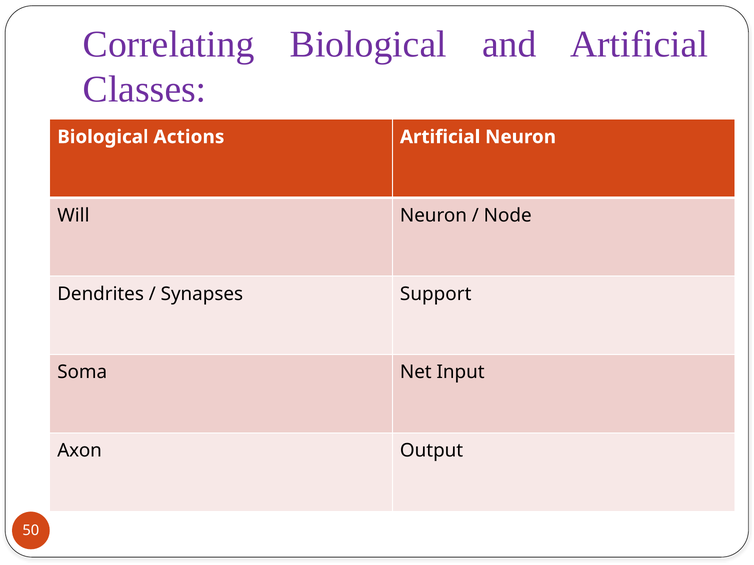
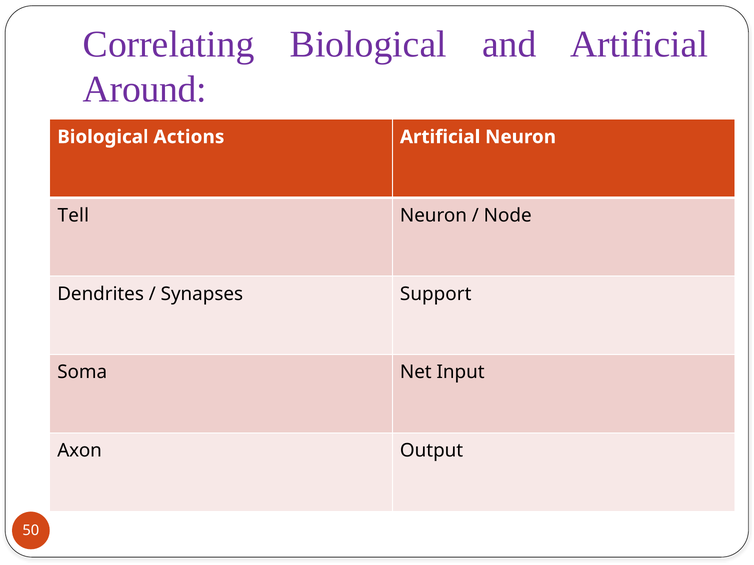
Classes: Classes -> Around (145, 89)
Will: Will -> Tell (73, 216)
